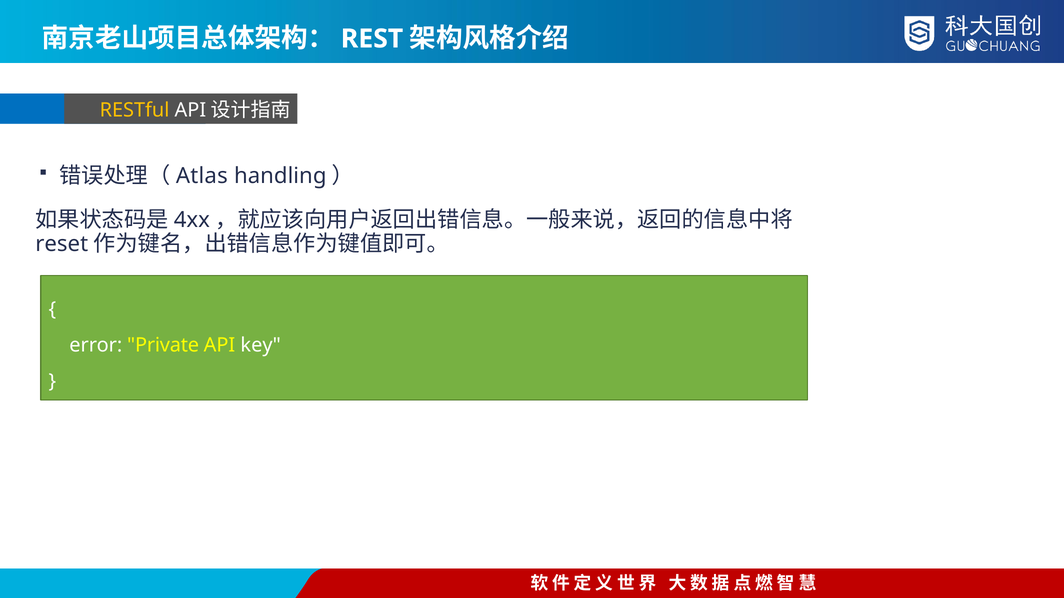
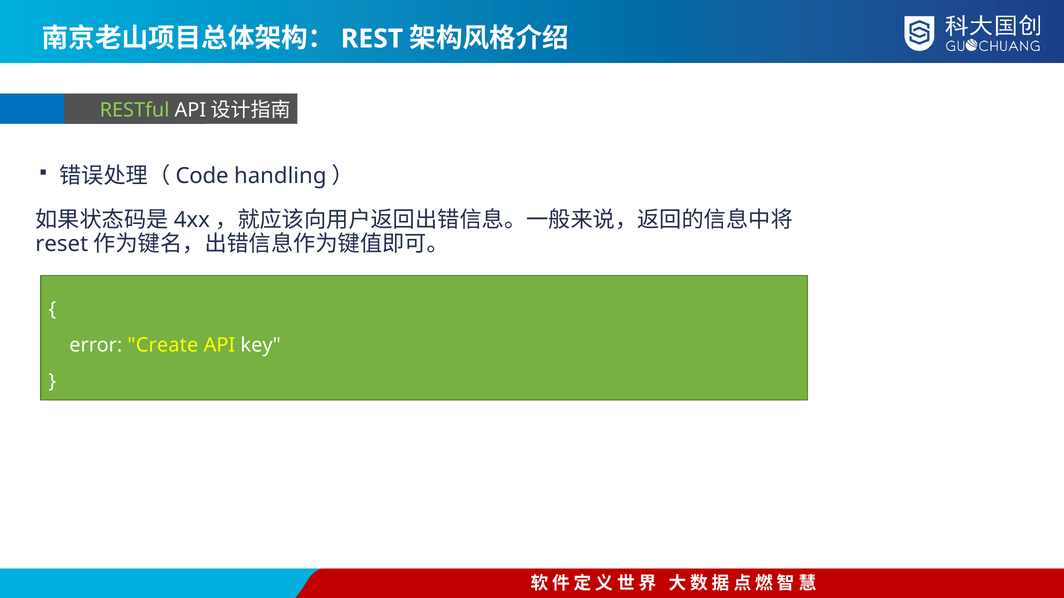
RESTful colour: yellow -> light green (135, 110)
Atlas: Atlas -> Code (202, 176)
Private: Private -> Create (163, 345)
